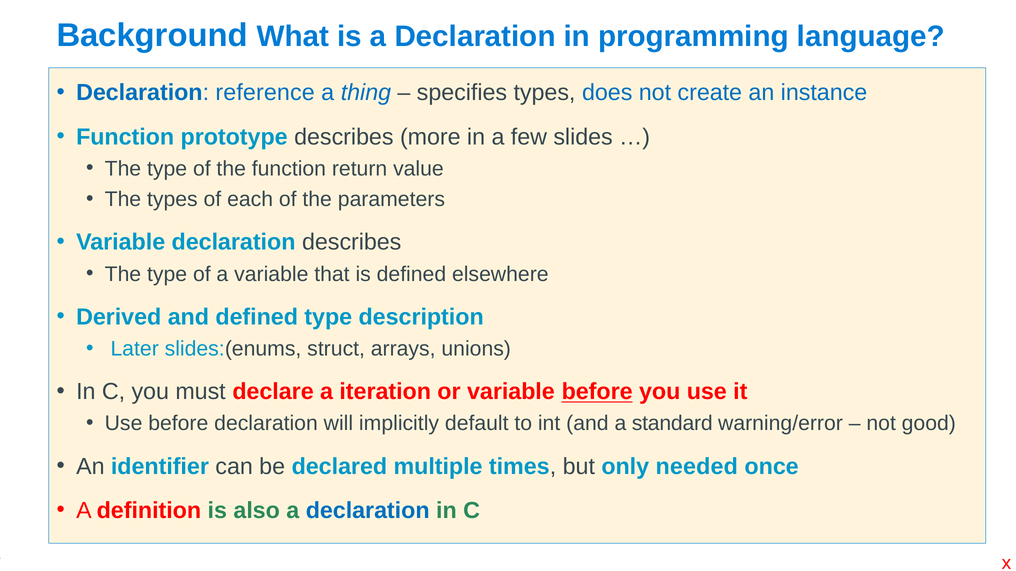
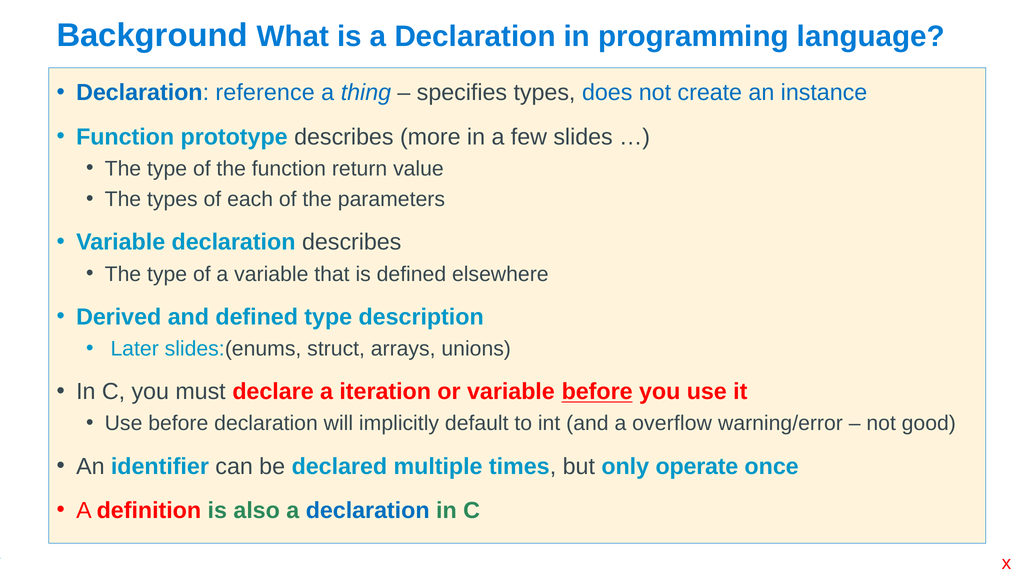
standard: standard -> overflow (672, 424)
needed: needed -> operate (697, 467)
